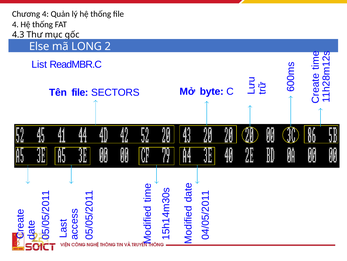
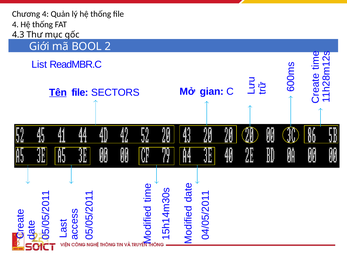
Else: Else -> Giới (39, 46)
LONG: LONG -> BOOL (87, 46)
byte: byte -> gian (212, 91)
Tên underline: none -> present (58, 92)
